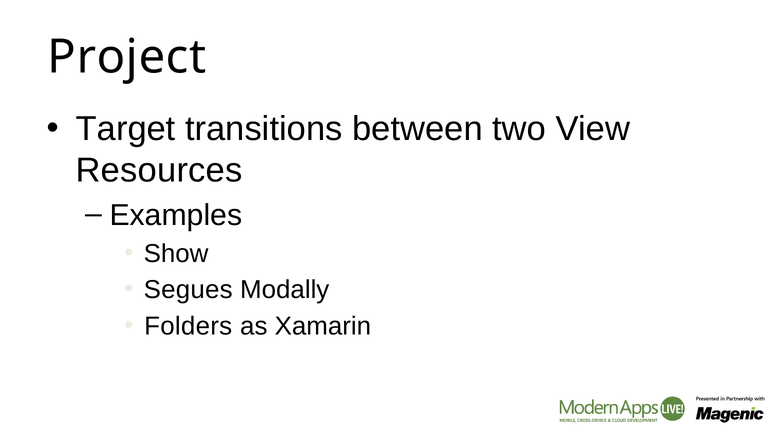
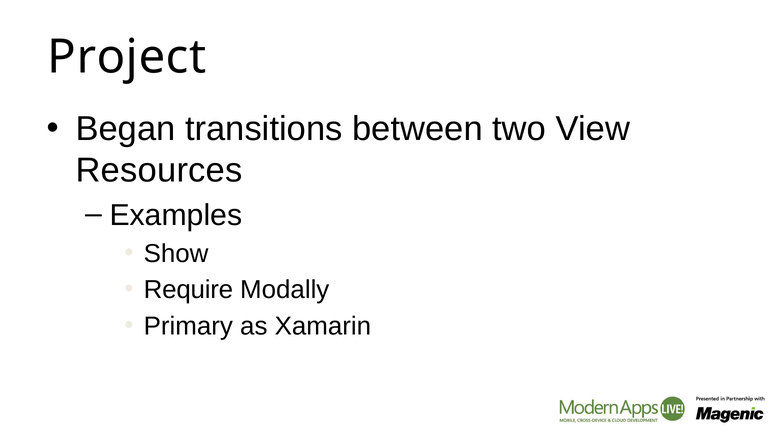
Target: Target -> Began (126, 129)
Segues: Segues -> Require (188, 290)
Folders: Folders -> Primary (188, 326)
